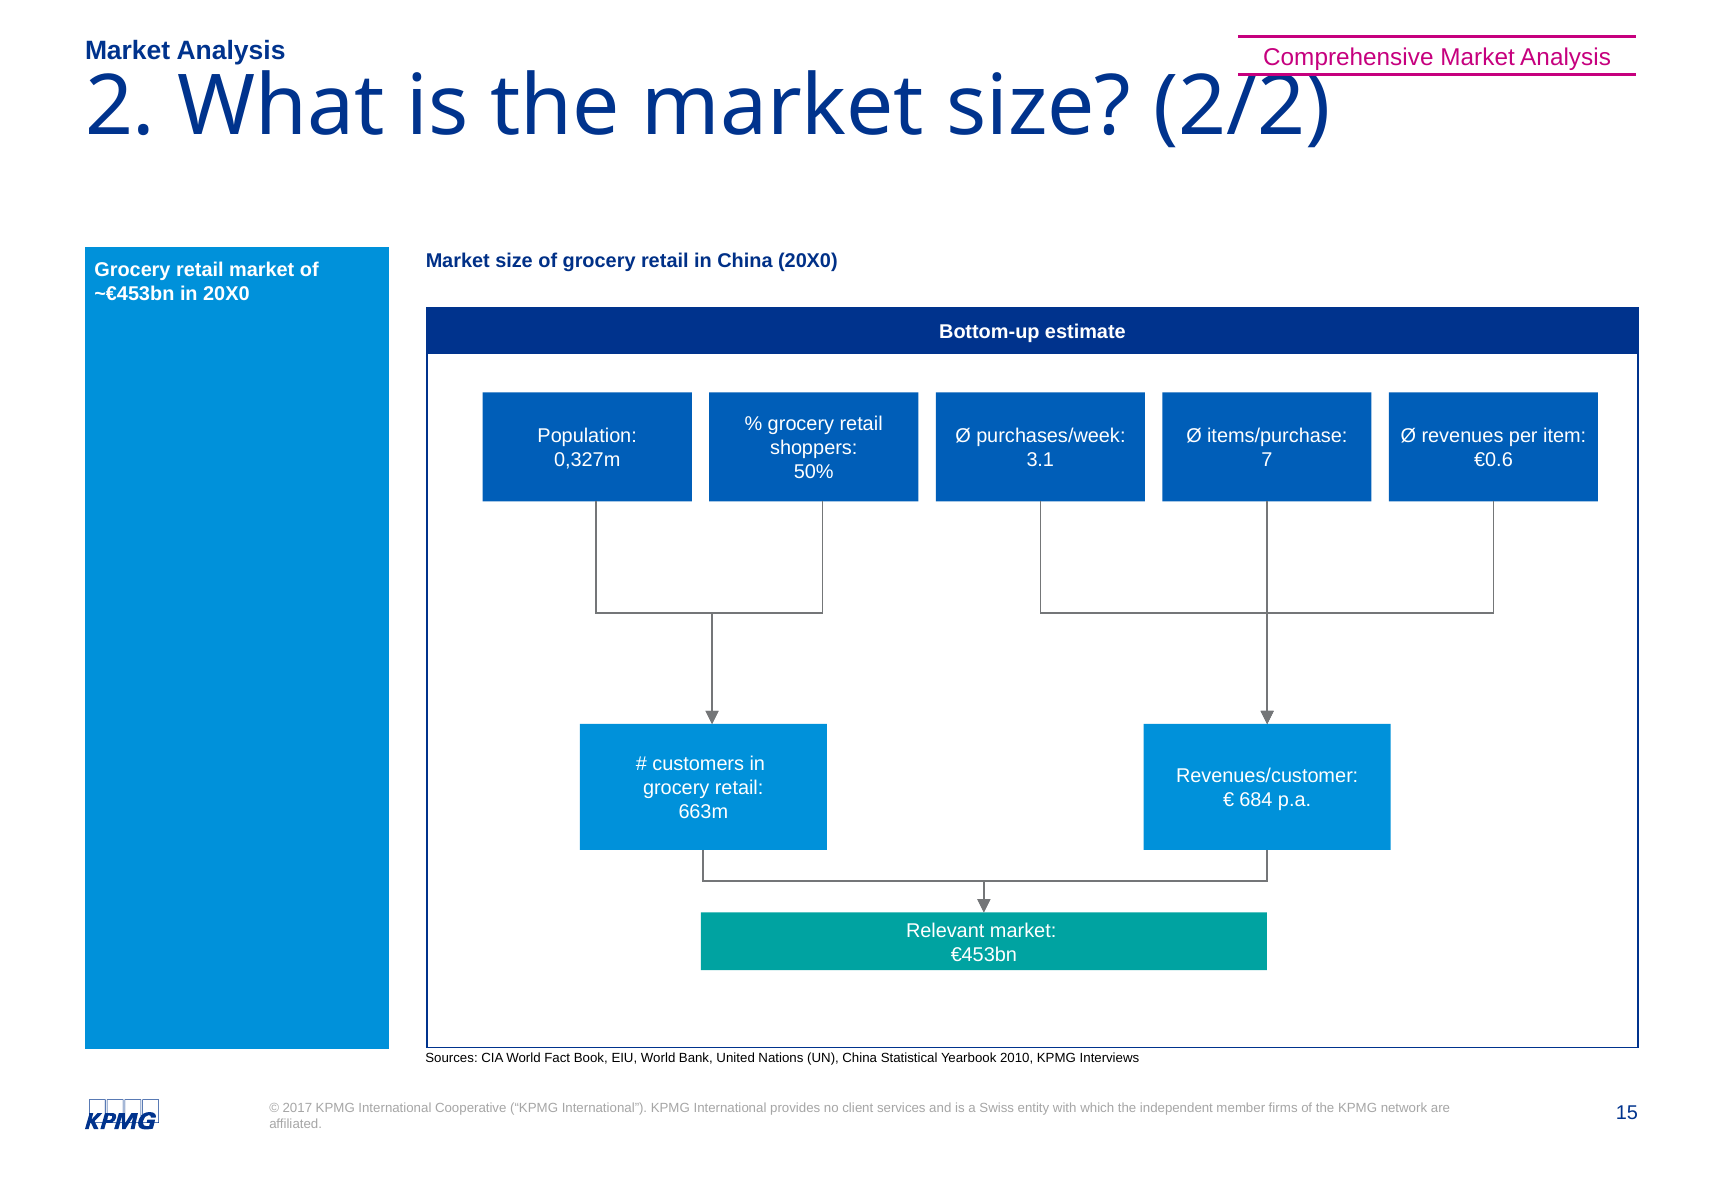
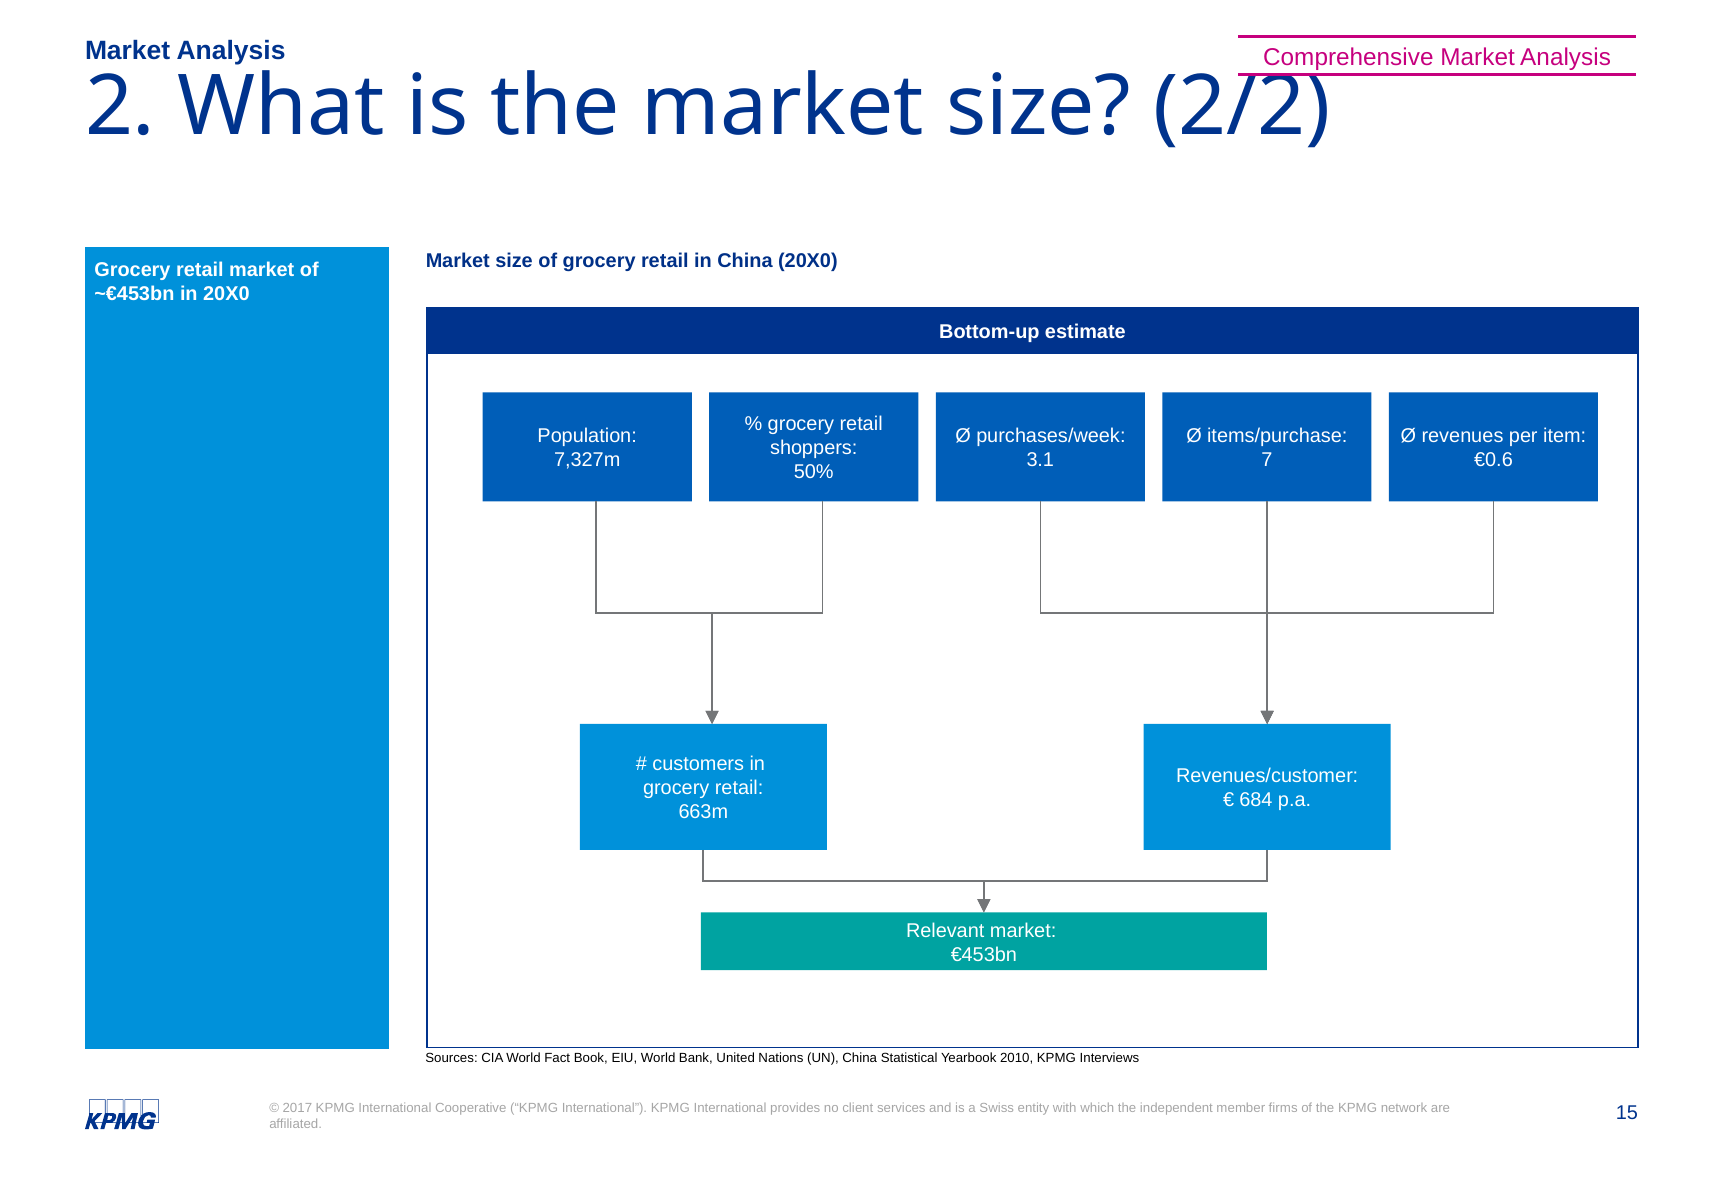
0,327m: 0,327m -> 7,327m (587, 460)
